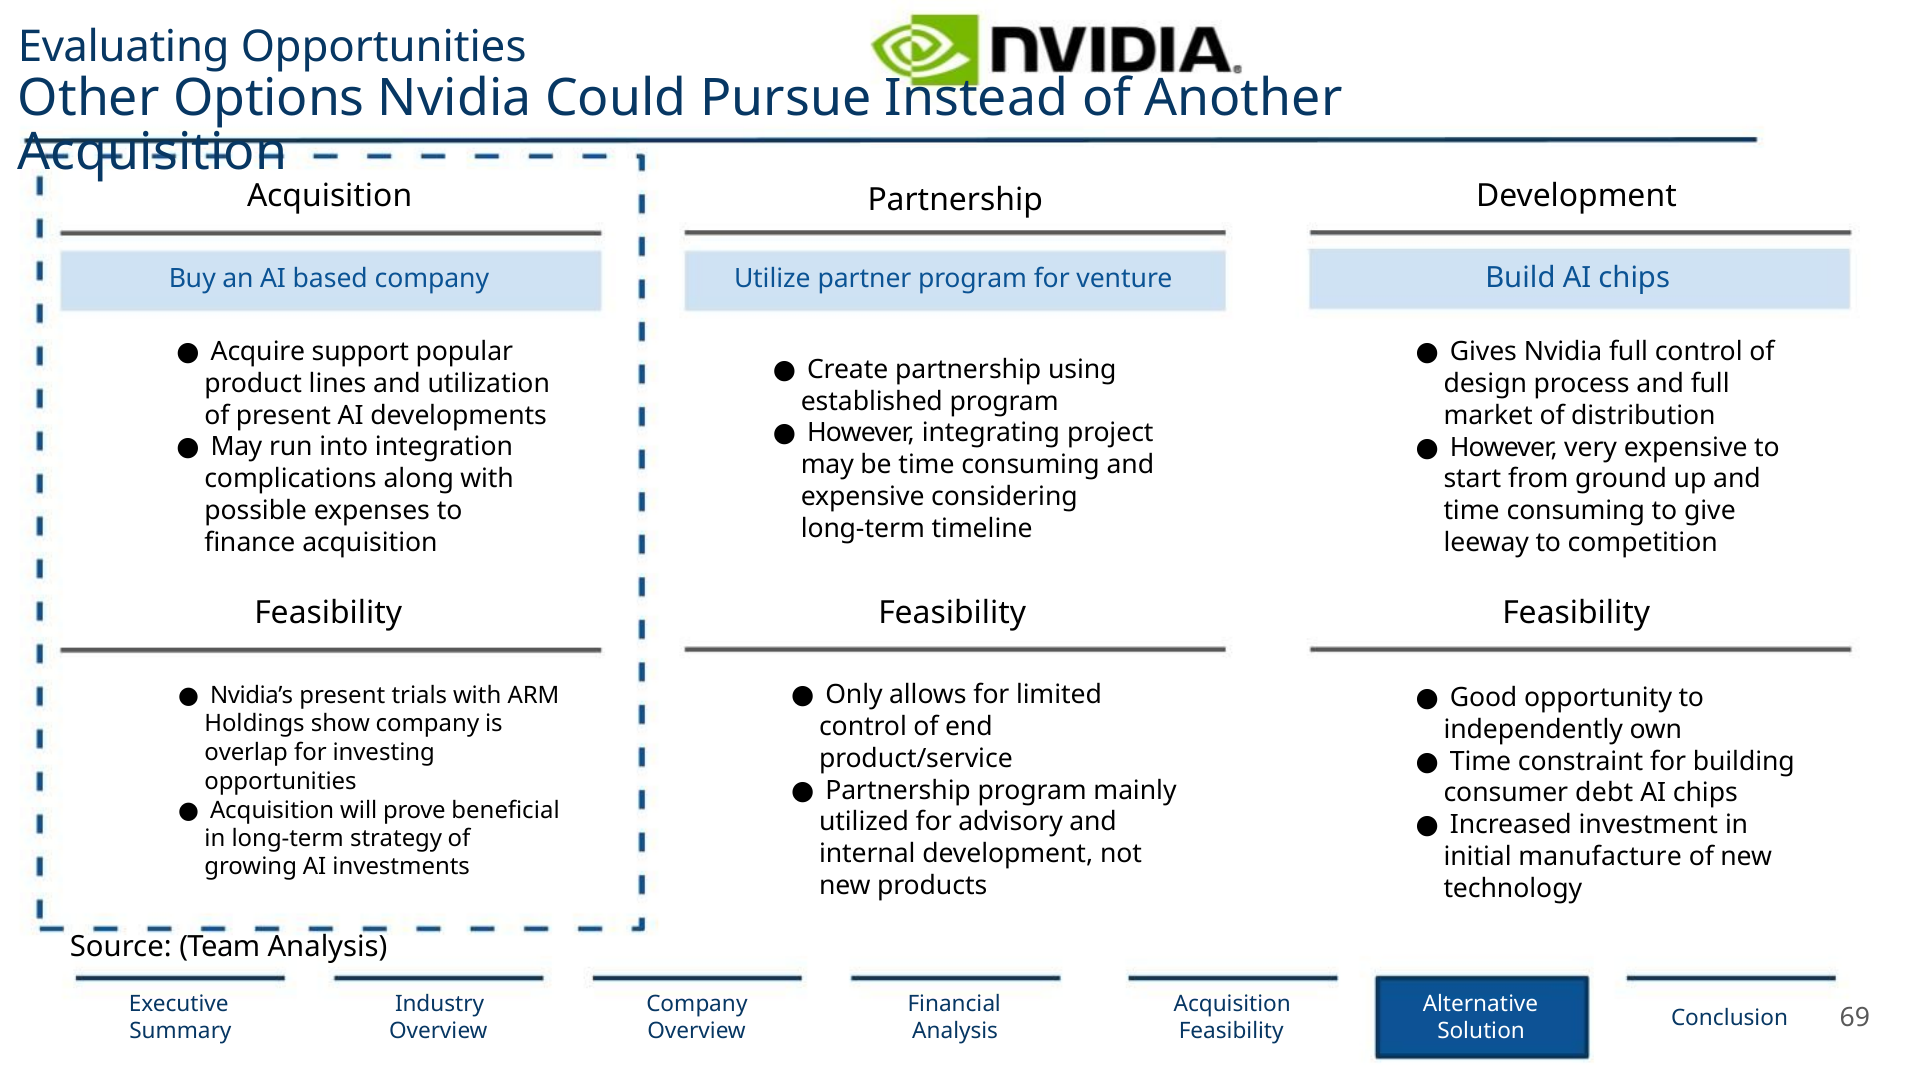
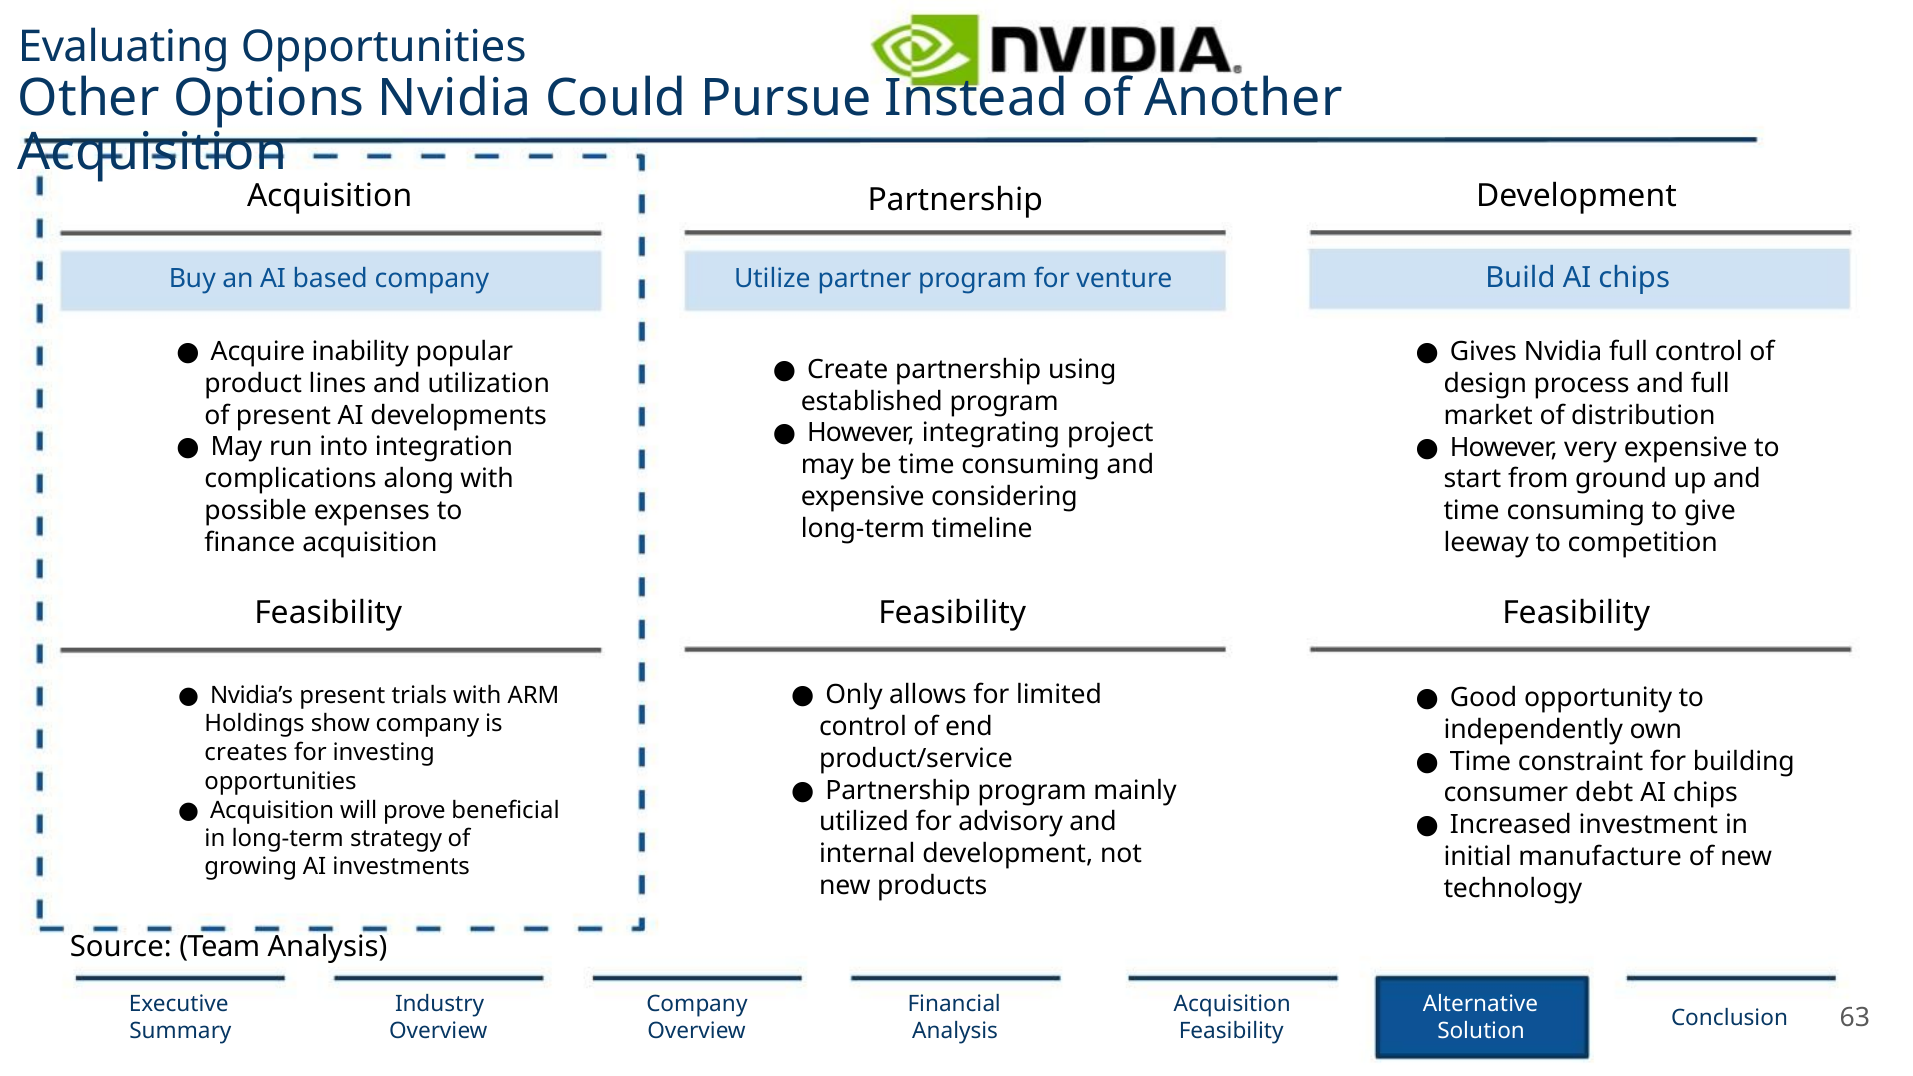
support: support -> inability (360, 352)
overlap: overlap -> creates (246, 752)
69: 69 -> 63 (1855, 1018)
